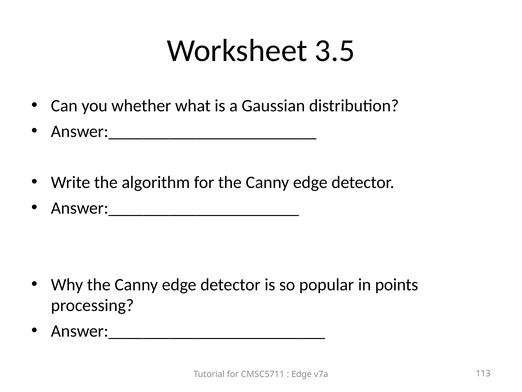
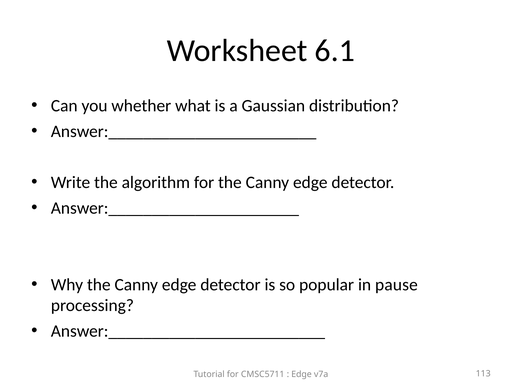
3.5: 3.5 -> 6.1 (335, 51)
points: points -> pause (396, 284)
